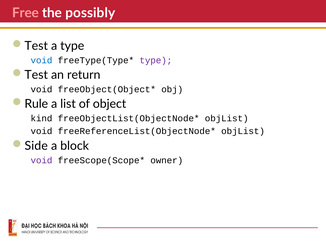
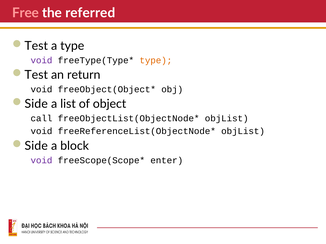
possibly: possibly -> referred (90, 13)
void colour: blue -> purple (41, 60)
type colour: purple -> orange (156, 60)
Rule: Rule -> Side (36, 104)
kind: kind -> call (41, 119)
owner: owner -> enter (167, 161)
